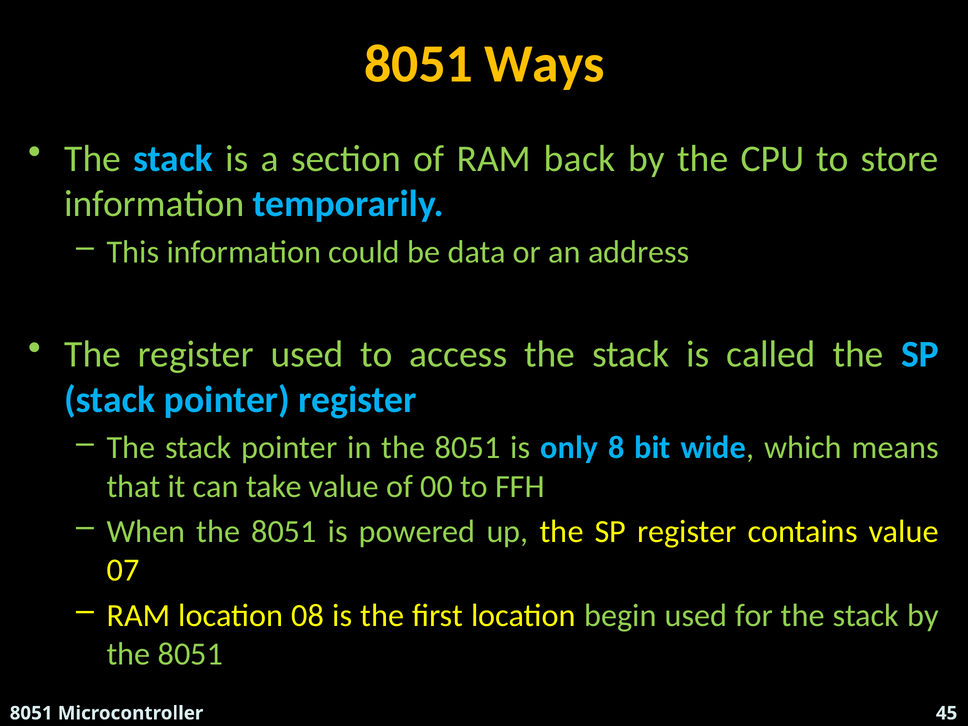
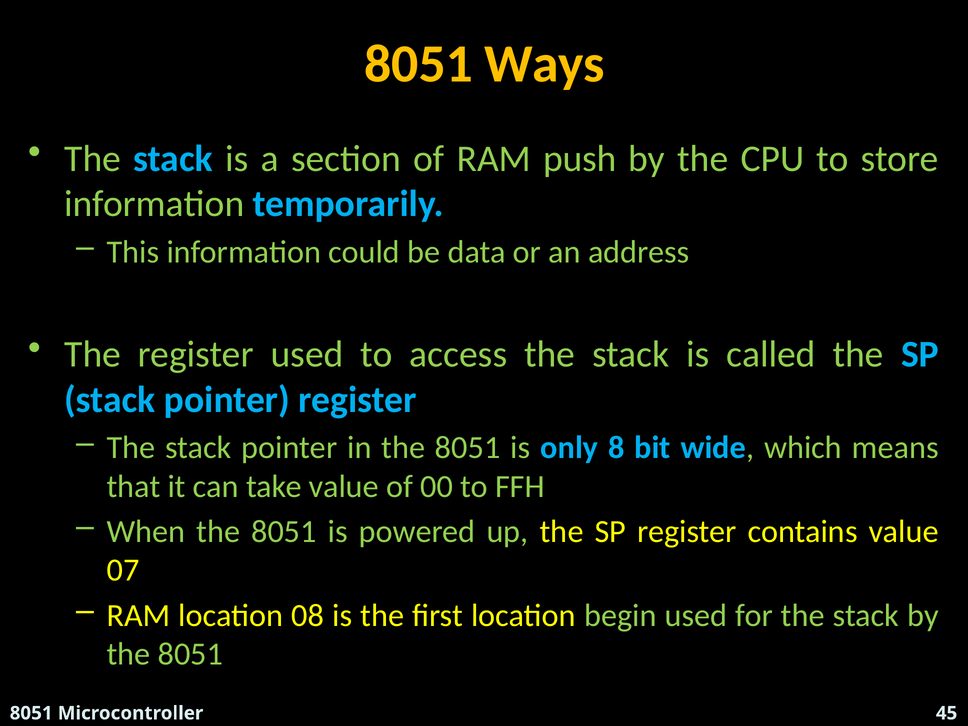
back: back -> push (580, 159)
